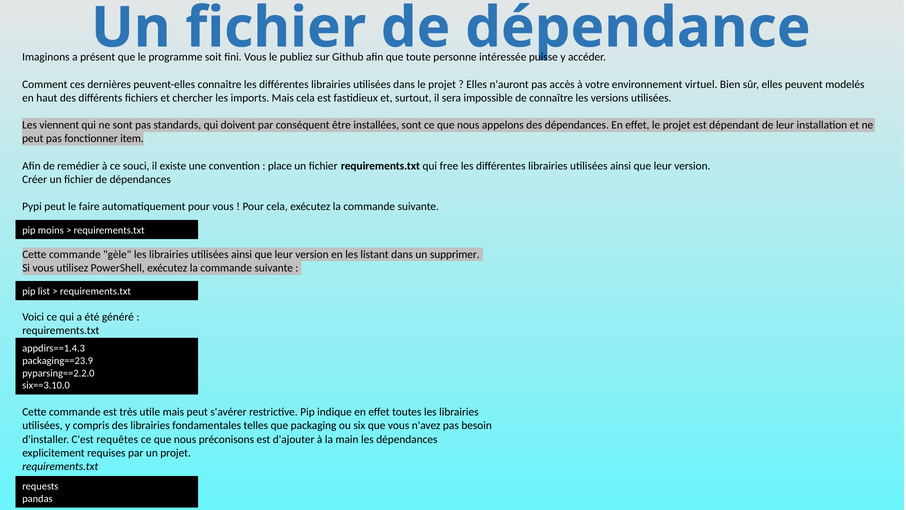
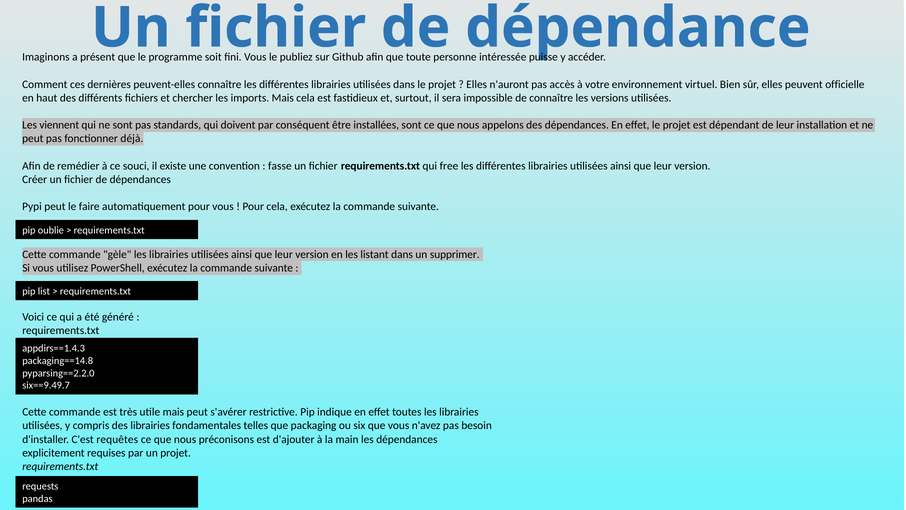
modelés: modelés -> officielle (845, 84)
item: item -> déjà (132, 139)
place: place -> fasse (280, 166)
moins: moins -> oublie (51, 230)
packaging==23.9: packaging==23.9 -> packaging==14.8 (58, 360)
six==3.10.0: six==3.10.0 -> six==9.49.7 (46, 385)
